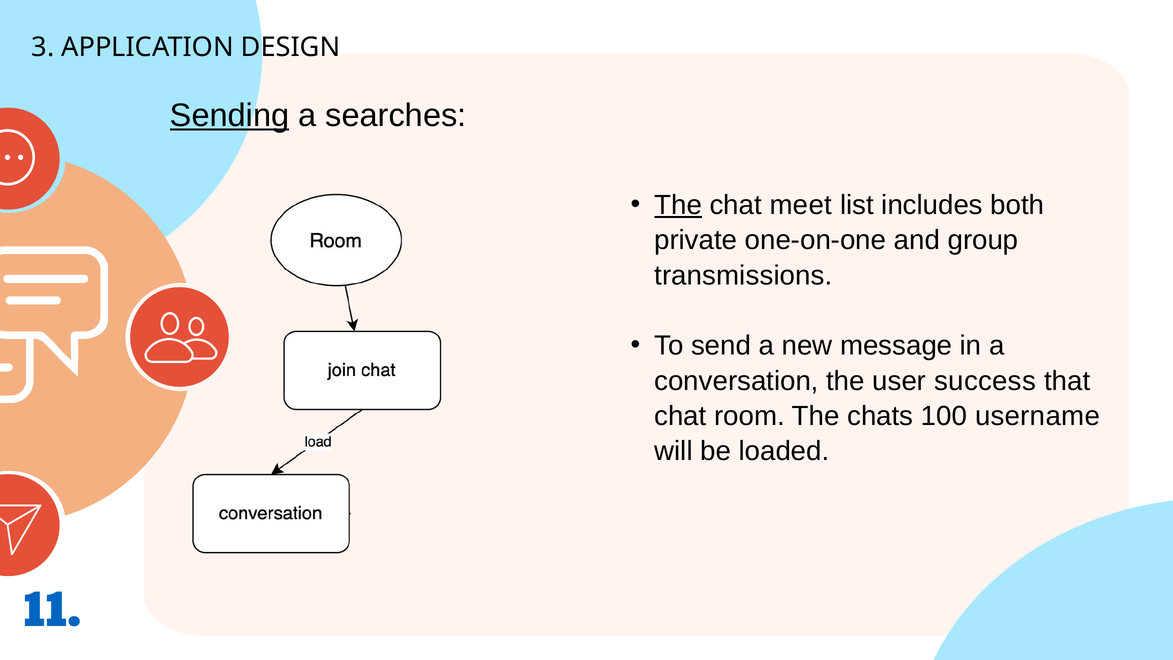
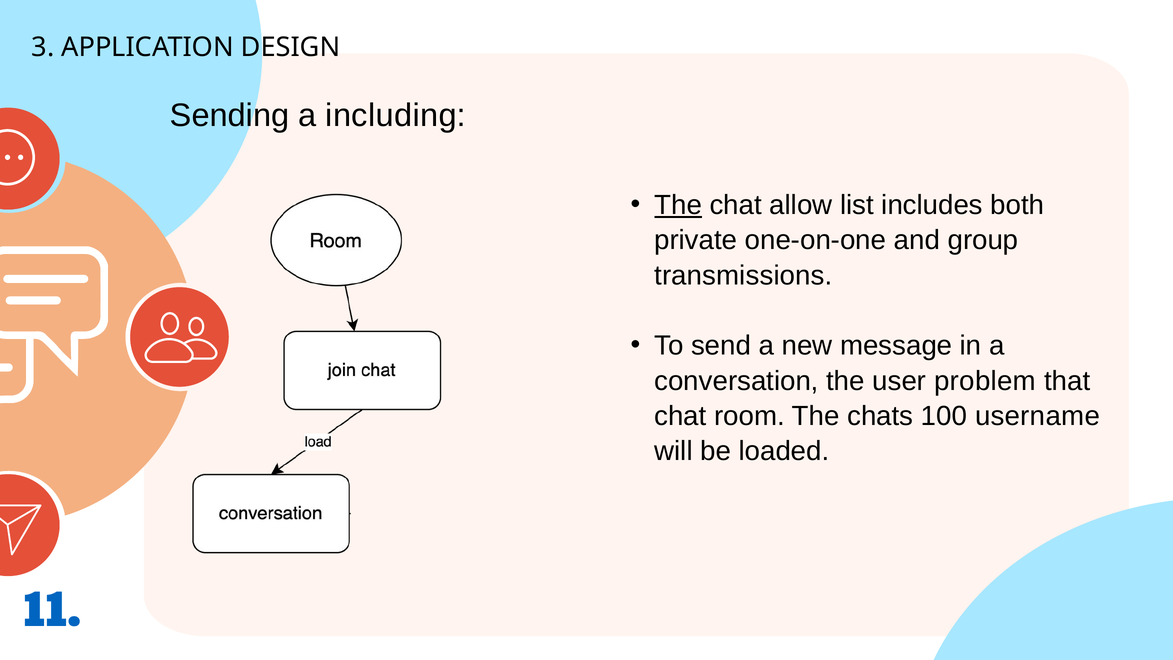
Sending underline: present -> none (230, 115)
searches: searches -> including (396, 115)
meet: meet -> allow (801, 205)
success: success -> problem (985, 381)
